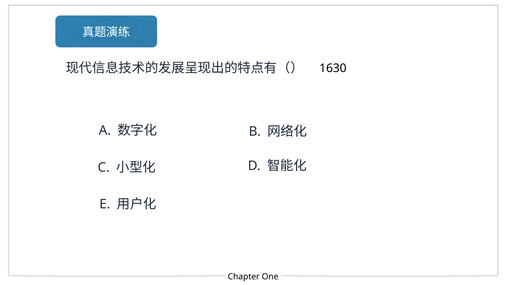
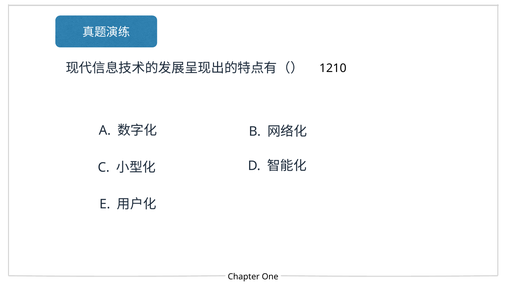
1630: 1630 -> 1210 (333, 68)
